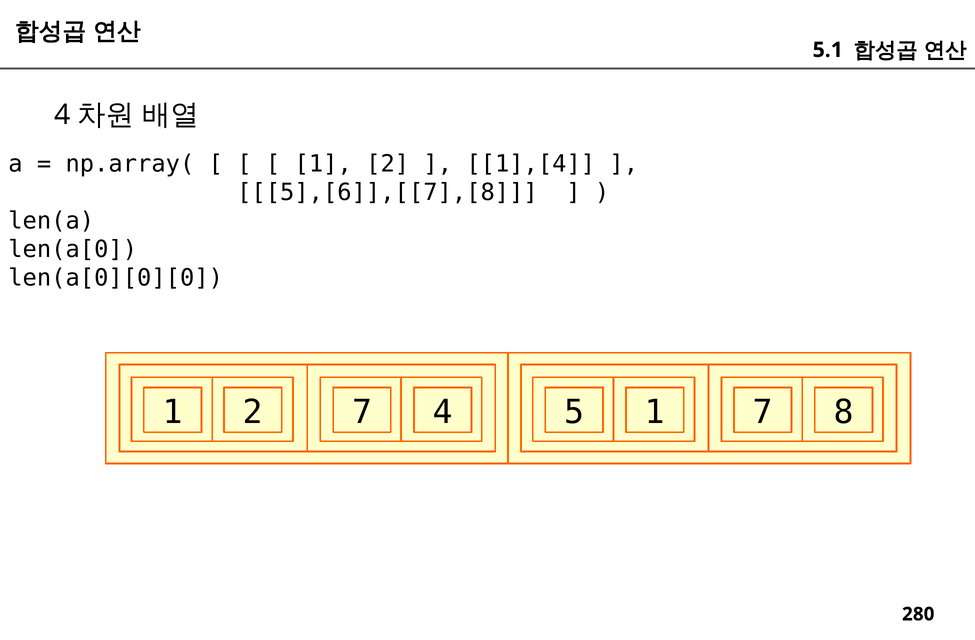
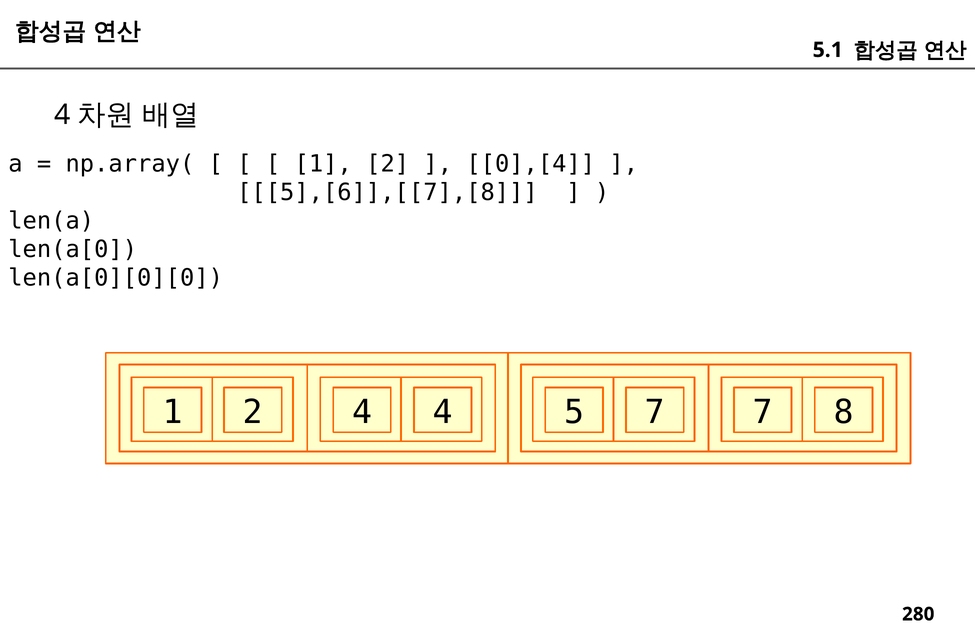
1],[4: 1],[4 -> 0],[4 (531, 164)
2 7: 7 -> 4 (362, 413)
5 1: 1 -> 7 (655, 413)
